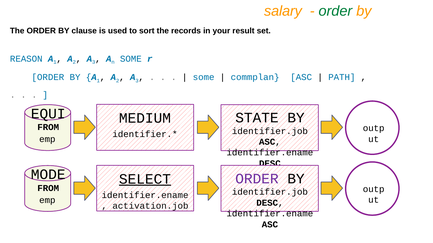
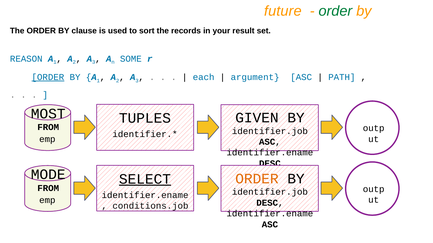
salary: salary -> future (283, 11)
ORDER underline: none -> present (48, 77)
some: some -> each (204, 77)
commplan: commplan -> argument (255, 77)
EQUI: EQUI -> MOST (48, 114)
STATE: STATE -> GIVEN (257, 118)
MEDIUM: MEDIUM -> TUPLES (145, 118)
ORDER colour: purple -> orange (257, 179)
activation.job: activation.job -> conditions.job (150, 206)
